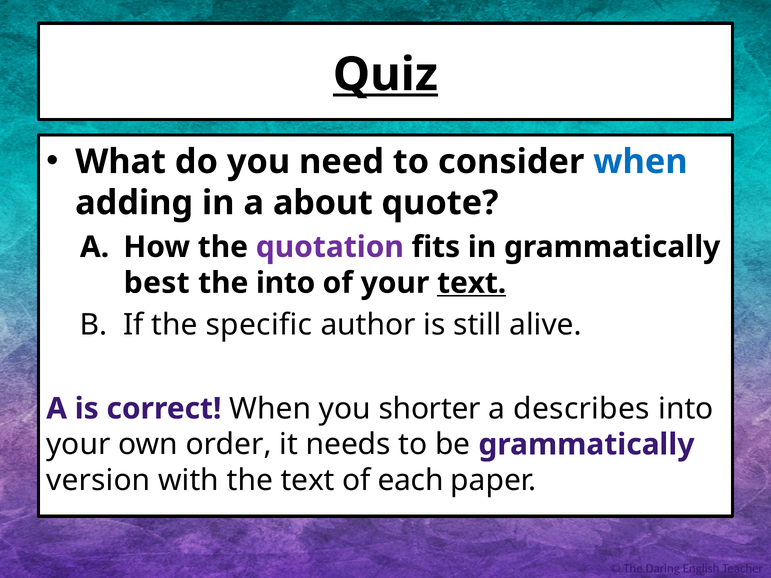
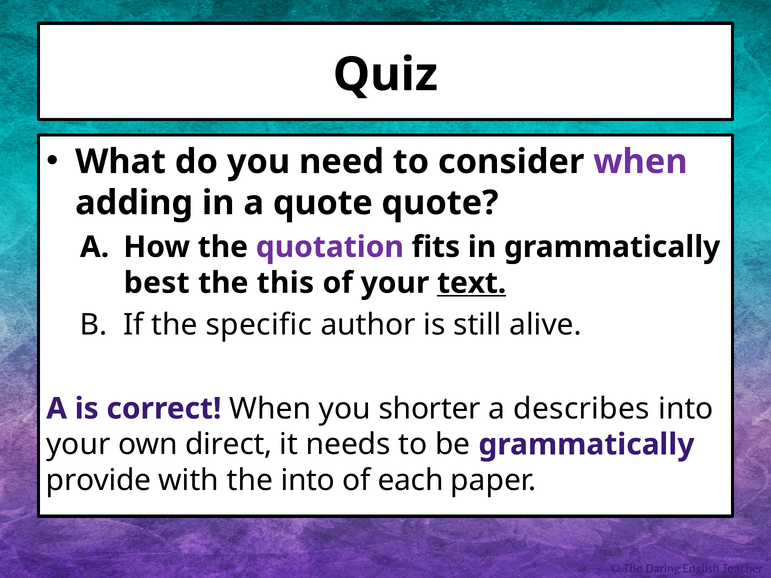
Quiz underline: present -> none (385, 75)
when colour: blue -> purple (640, 162)
a about: about -> quote (323, 203)
the into: into -> this (285, 283)
order: order -> direct (229, 445)
version: version -> provide (99, 481)
the text: text -> into (308, 481)
